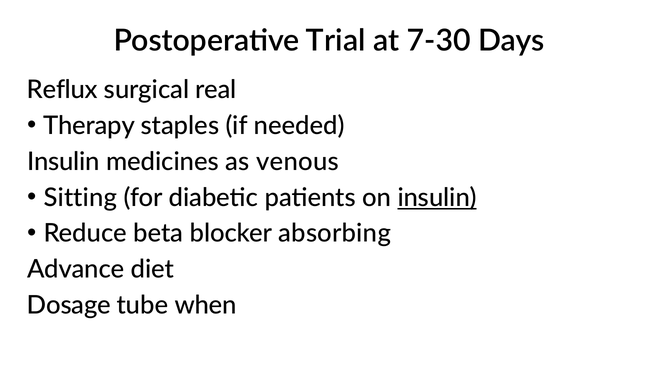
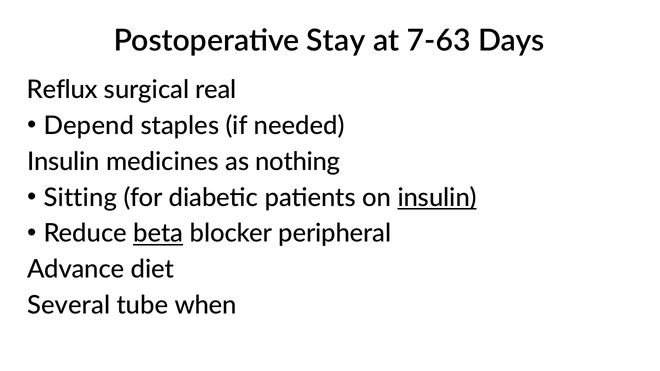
Trial: Trial -> Stay (336, 41)
7-30: 7-30 -> 7-63 (439, 41)
Therapy: Therapy -> Depend (89, 126)
venous: venous -> nothing (298, 162)
beta underline: none -> present (158, 234)
absorbing: absorbing -> peripheral (335, 234)
Dosage: Dosage -> Several (69, 306)
